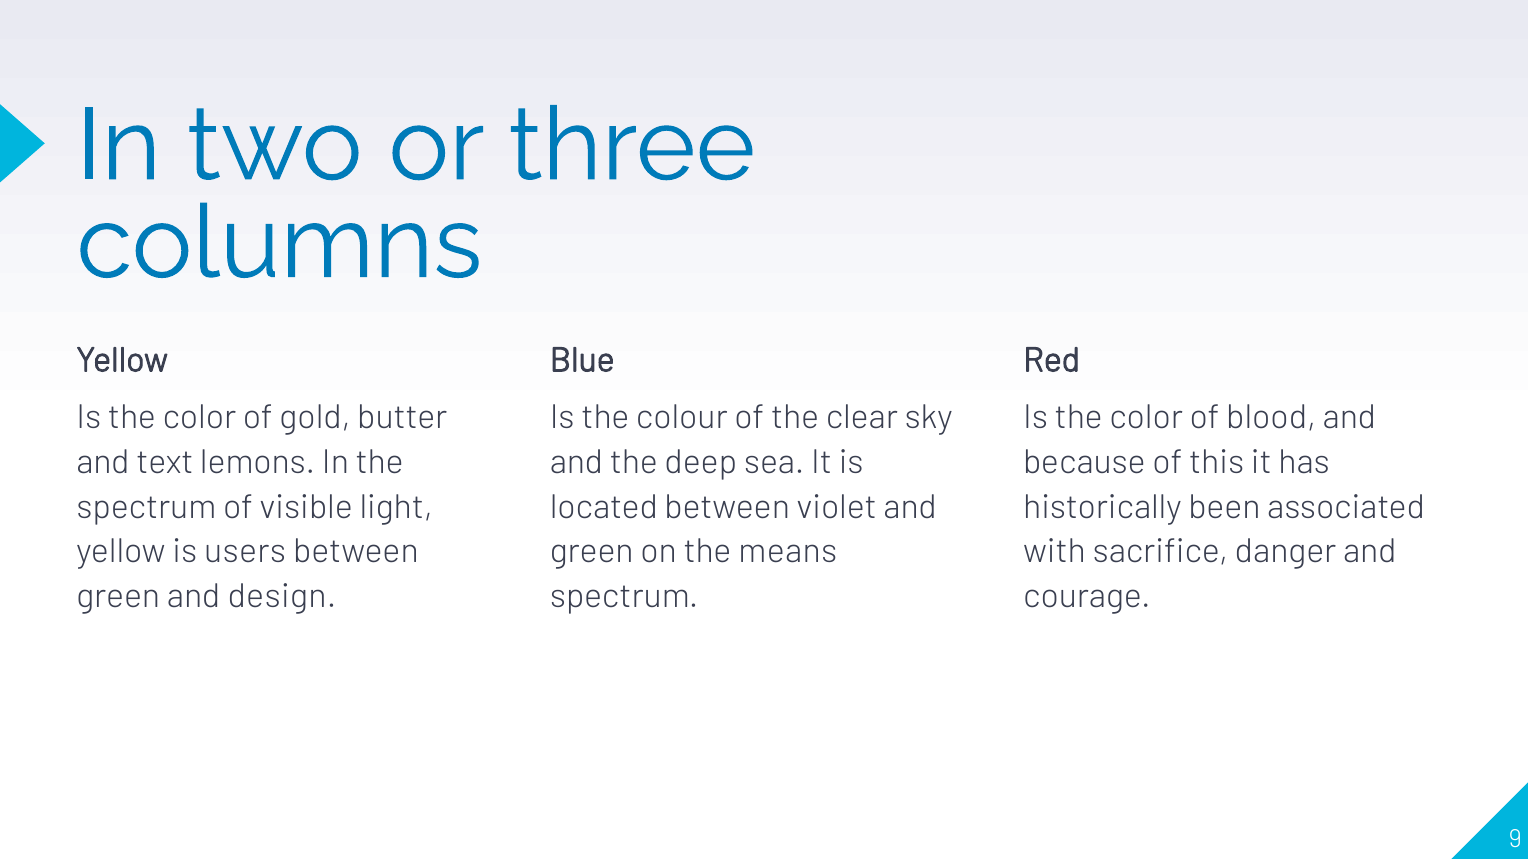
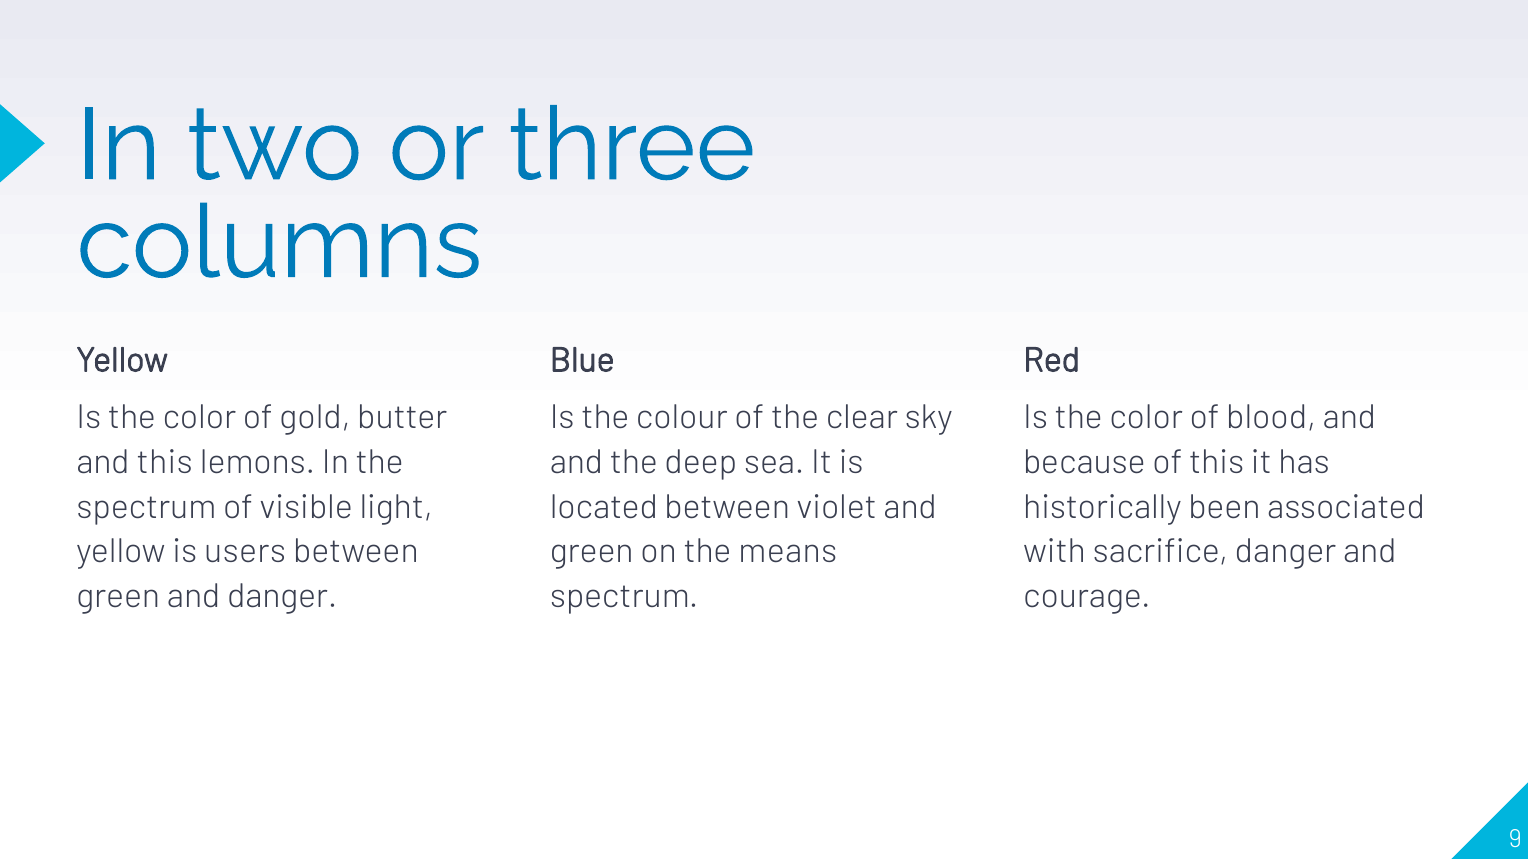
and text: text -> this (165, 463)
and design: design -> danger (282, 597)
